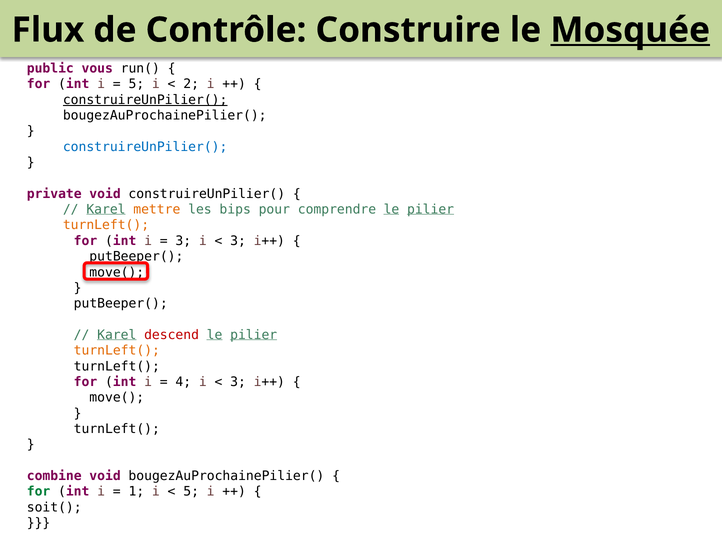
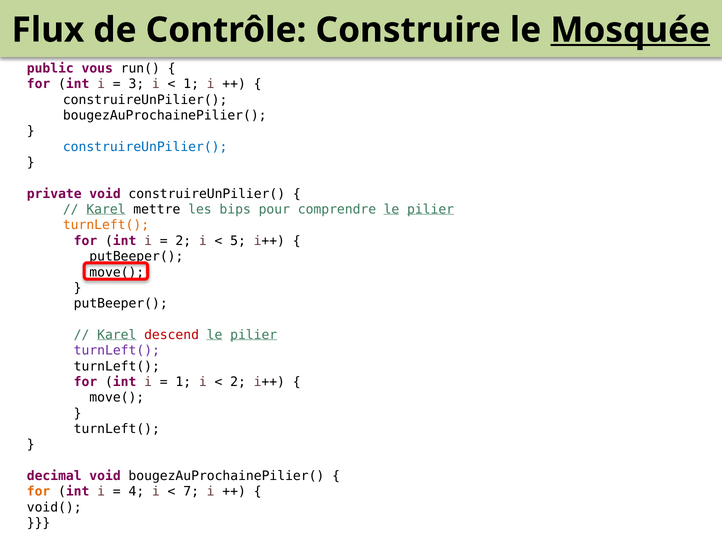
5: 5 -> 3 (136, 84)
2: 2 -> 1 (191, 84)
construireUnPilier( underline: present -> none (145, 100)
mettre colour: orange -> black (157, 209)
3: 3 -> 2 (183, 241)
3: 3 -> 5 (238, 241)
turnLeft( colour: orange -> purple (117, 350)
4: 4 -> 1 (183, 382)
3: 3 -> 2 (238, 382)
combine: combine -> decimal (54, 476)
for colour: green -> orange (39, 491)
1: 1 -> 4 (136, 491)
5: 5 -> 7 (191, 491)
soit(: soit( -> void( (54, 507)
